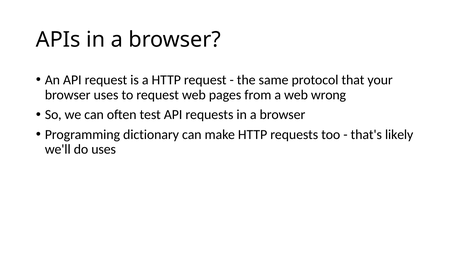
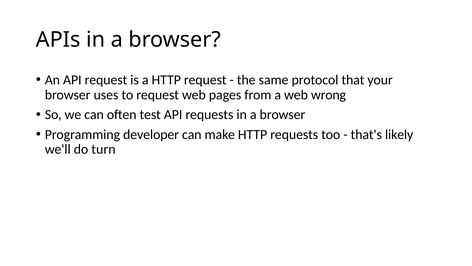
dictionary: dictionary -> developer (151, 134)
do uses: uses -> turn (104, 149)
